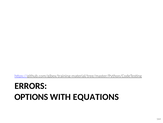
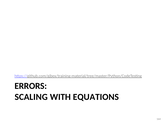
OPTIONS: OPTIONS -> SCALING (31, 96)
